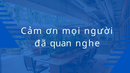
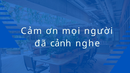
quan: quan -> cảnh (61, 43)
